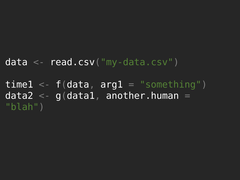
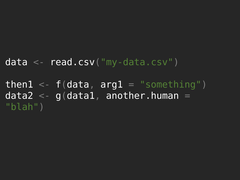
time1: time1 -> then1 (19, 85)
